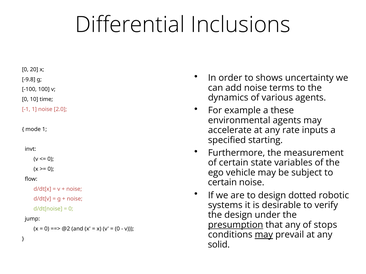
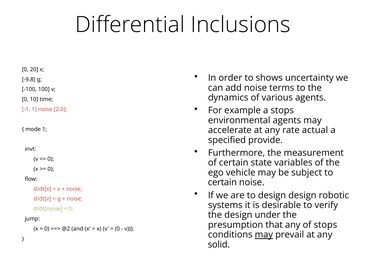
a these: these -> stops (282, 111)
inputs: inputs -> actual (315, 130)
starting: starting -> provide (265, 140)
design dotted: dotted -> design (302, 196)
presumption underline: present -> none (236, 225)
